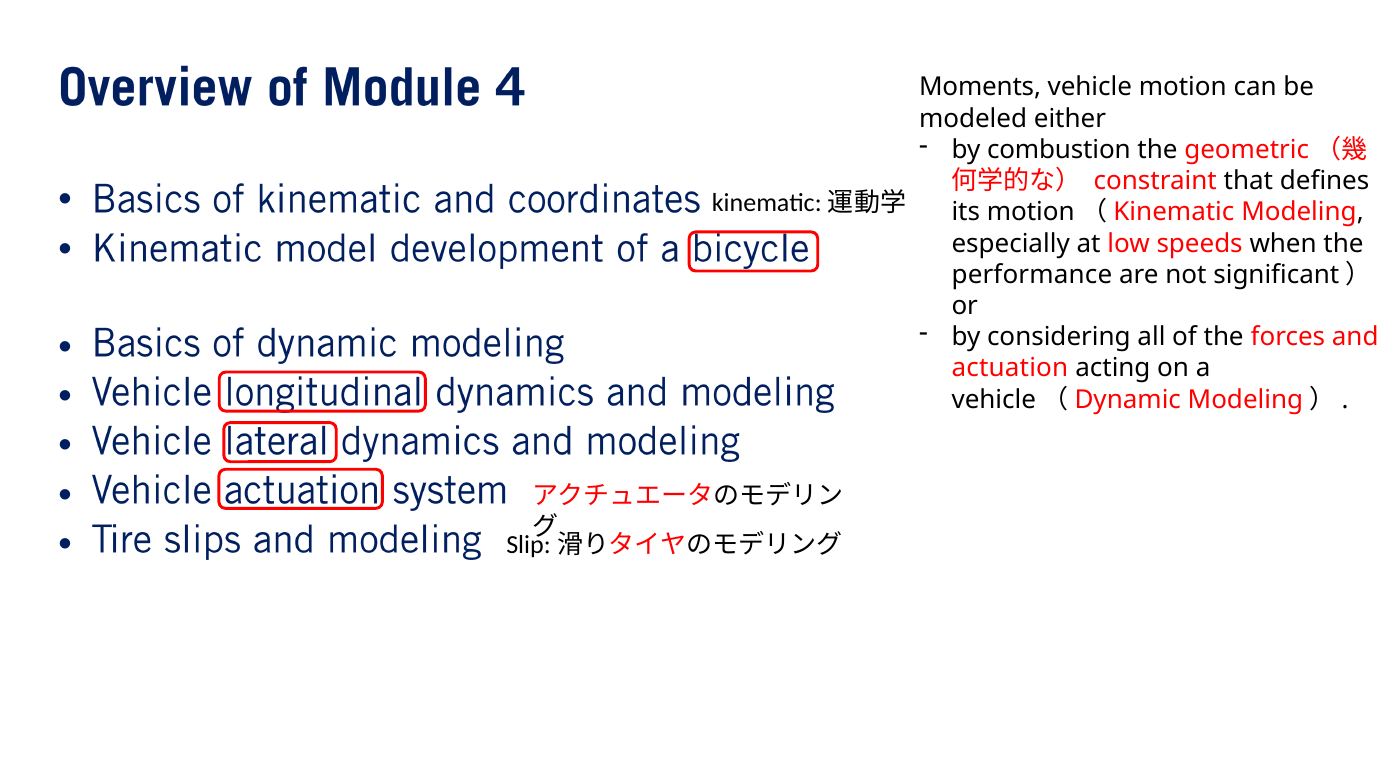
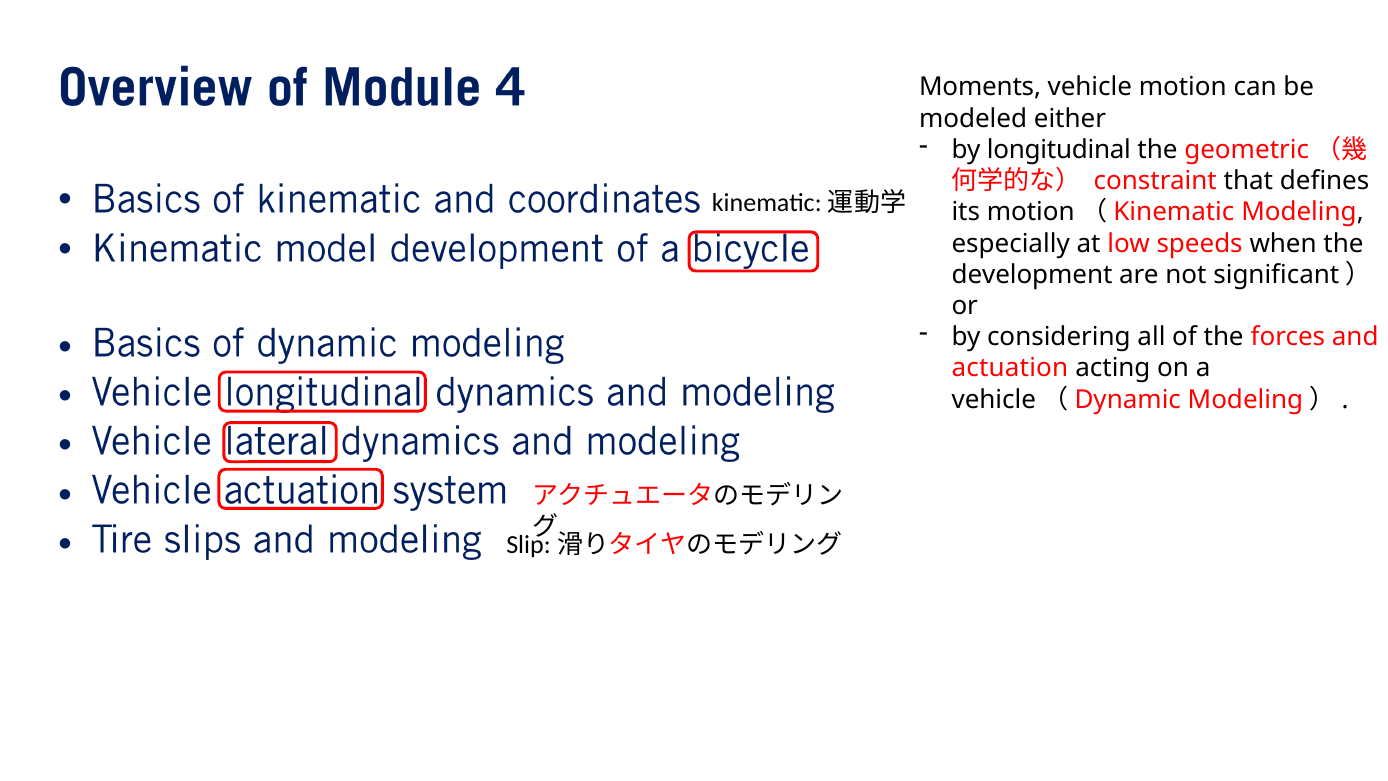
combustion: combustion -> longitudinal (1059, 150)
performance: performance -> development (1032, 275)
